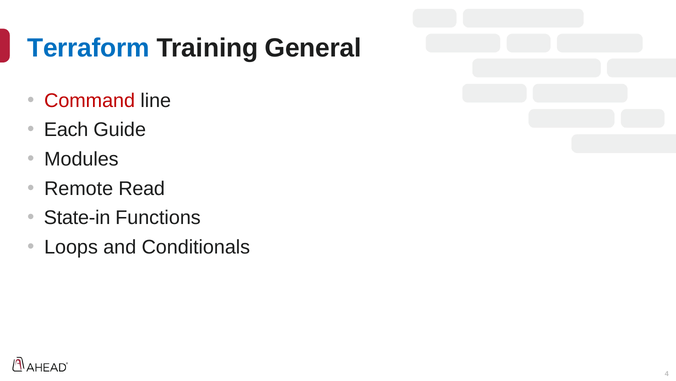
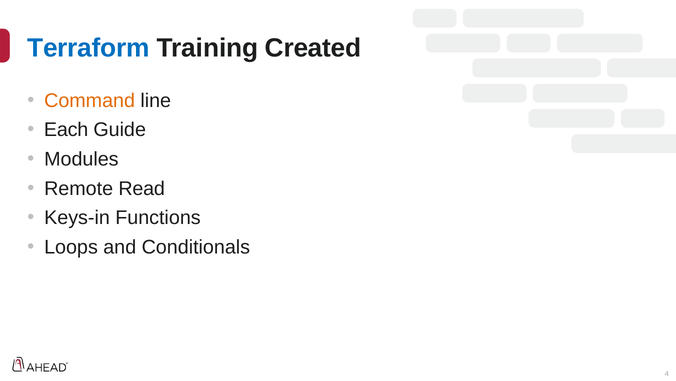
General: General -> Created (313, 48)
Command colour: red -> orange (90, 101)
State-in: State-in -> Keys-in (77, 218)
